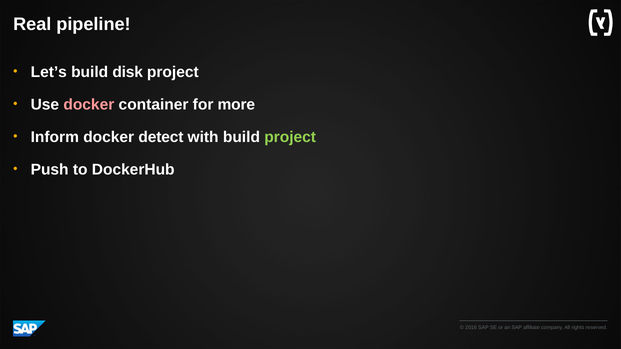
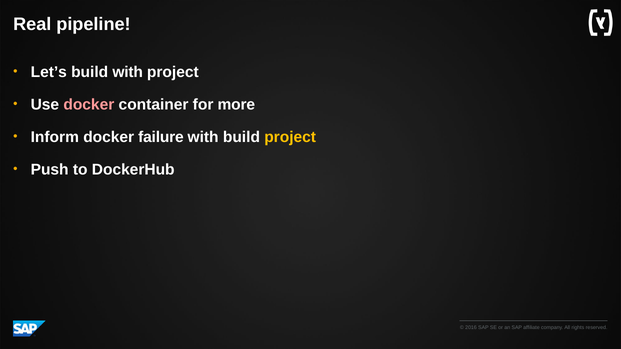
build disk: disk -> with (128, 72)
detect: detect -> failure (161, 137)
project colour: light green -> yellow (290, 137)
